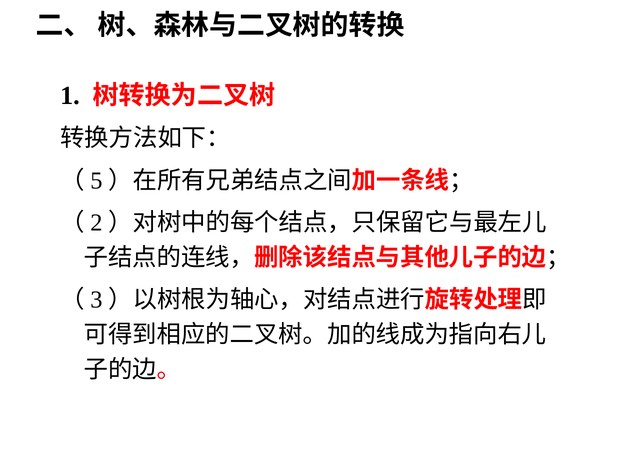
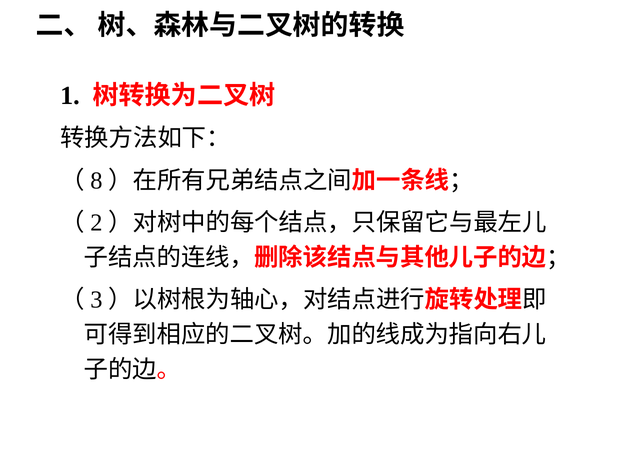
5: 5 -> 8 (96, 181)
